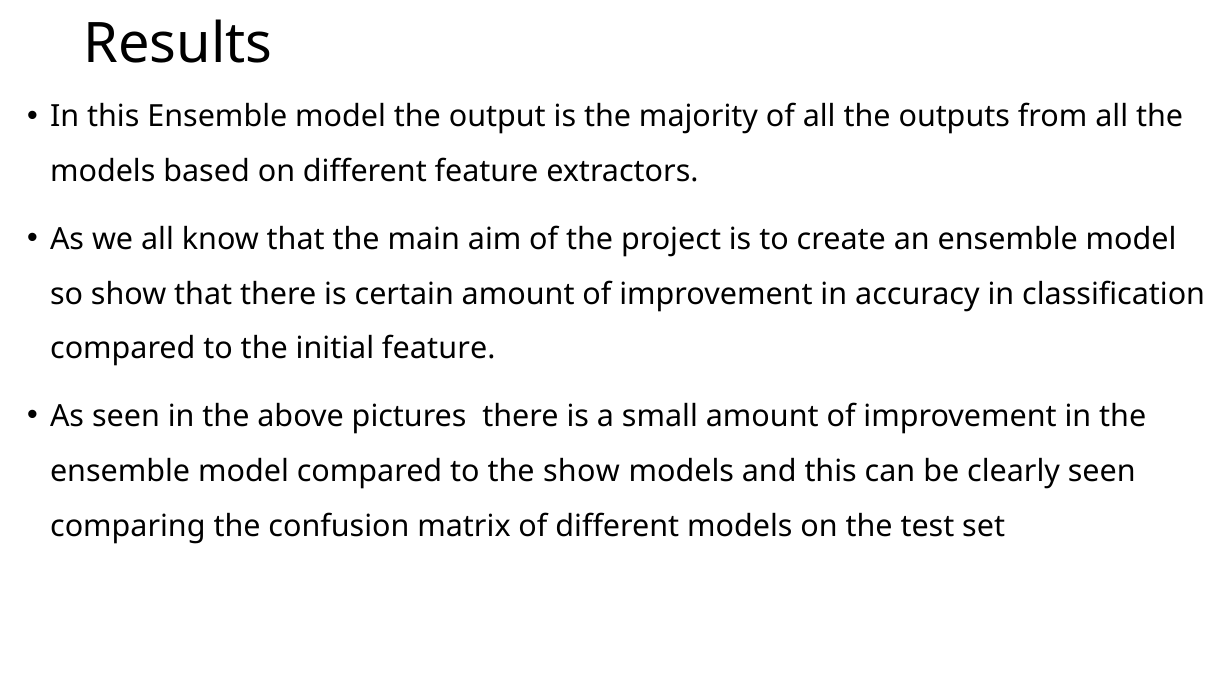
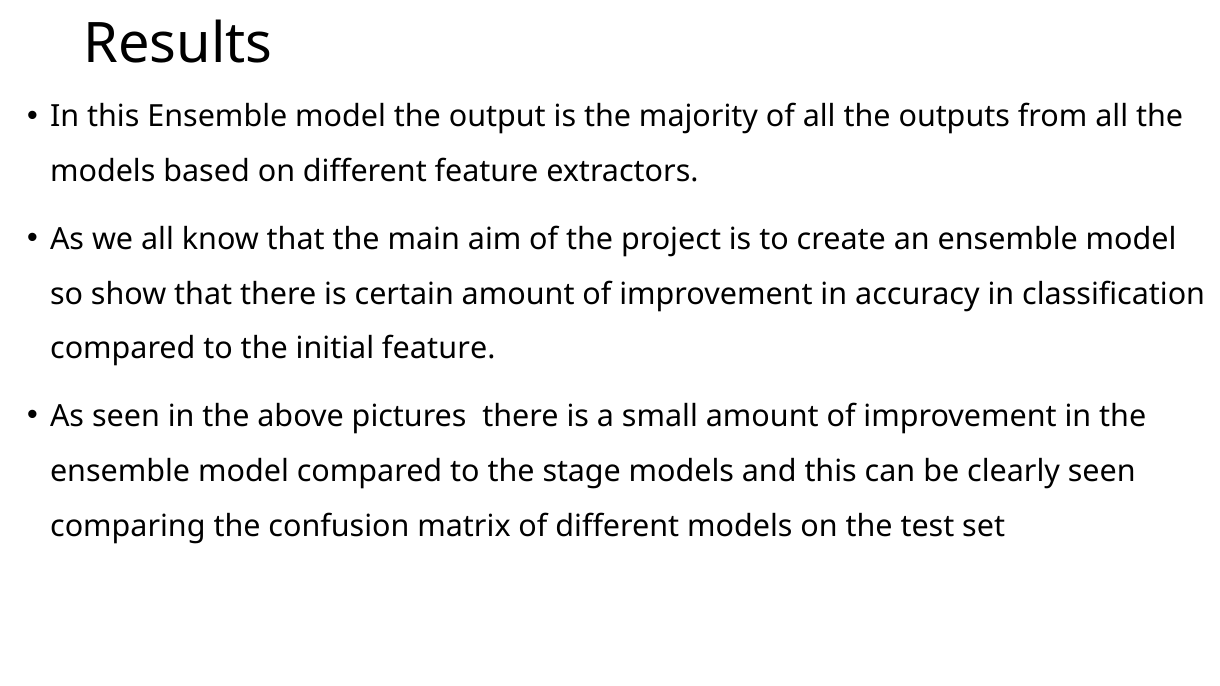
the show: show -> stage (582, 472)
